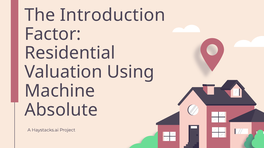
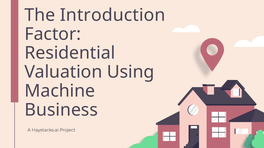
Absolute: Absolute -> Business (61, 110)
